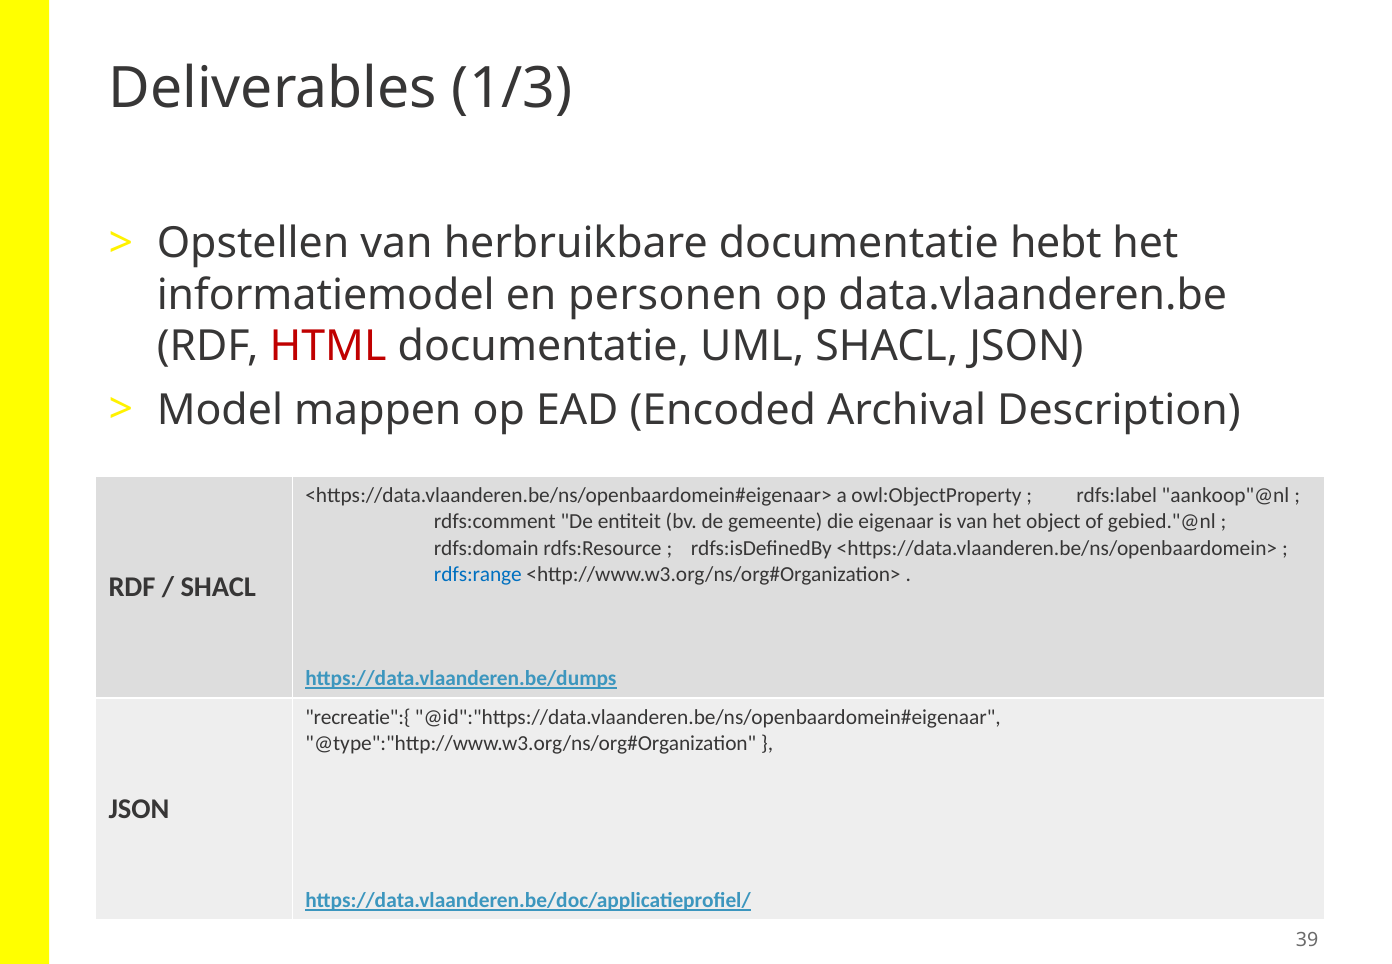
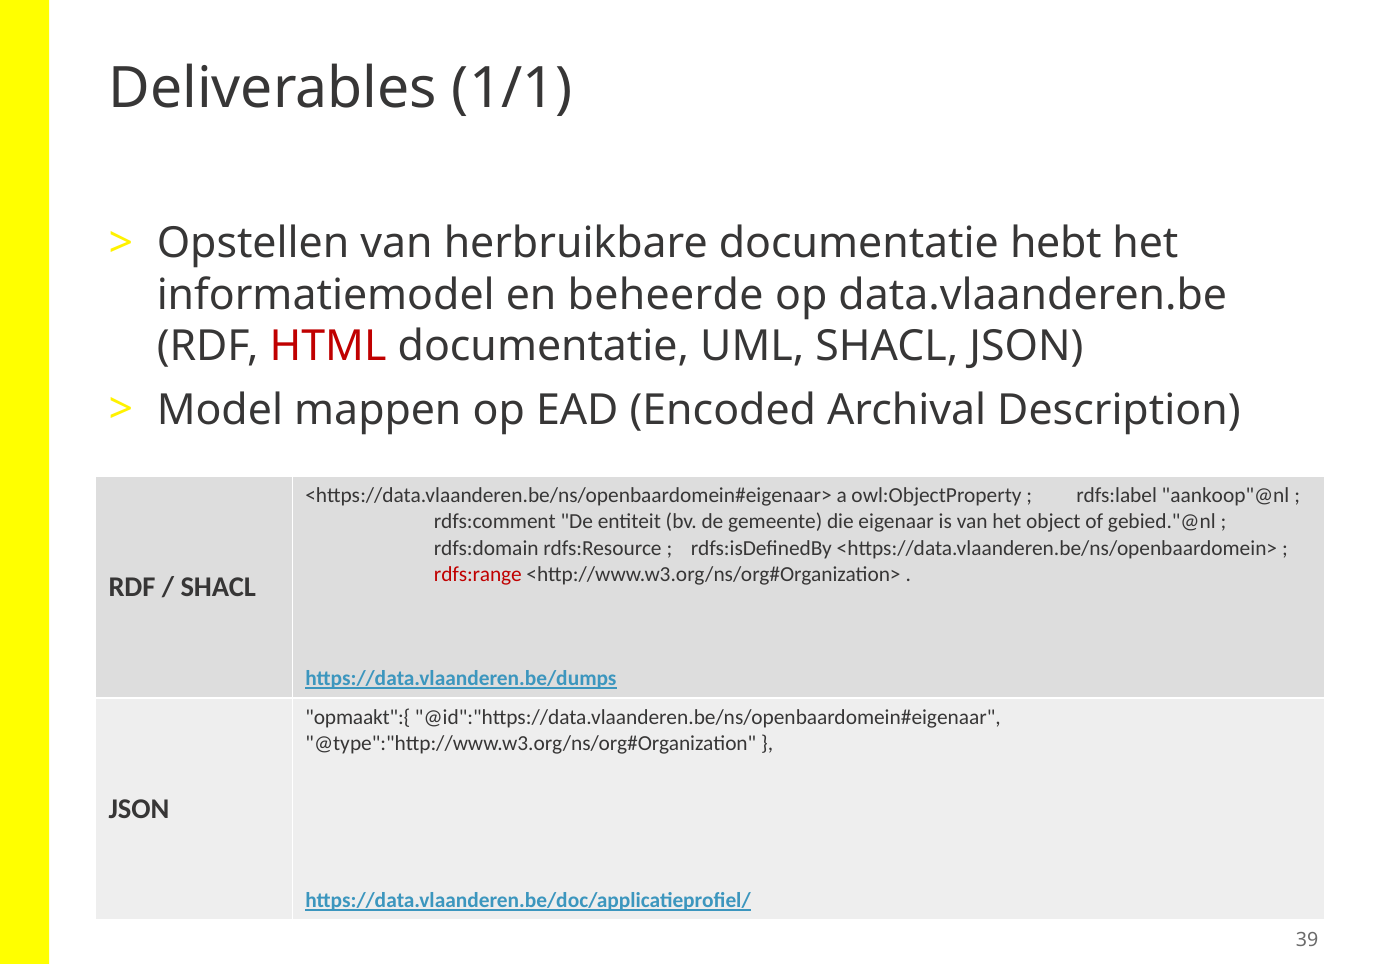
1/3: 1/3 -> 1/1 (512, 88)
personen: personen -> beheerde (666, 295)
rdfs:range colour: blue -> red (478, 574)
recreatie":{: recreatie":{ -> opmaakt":{ (358, 717)
